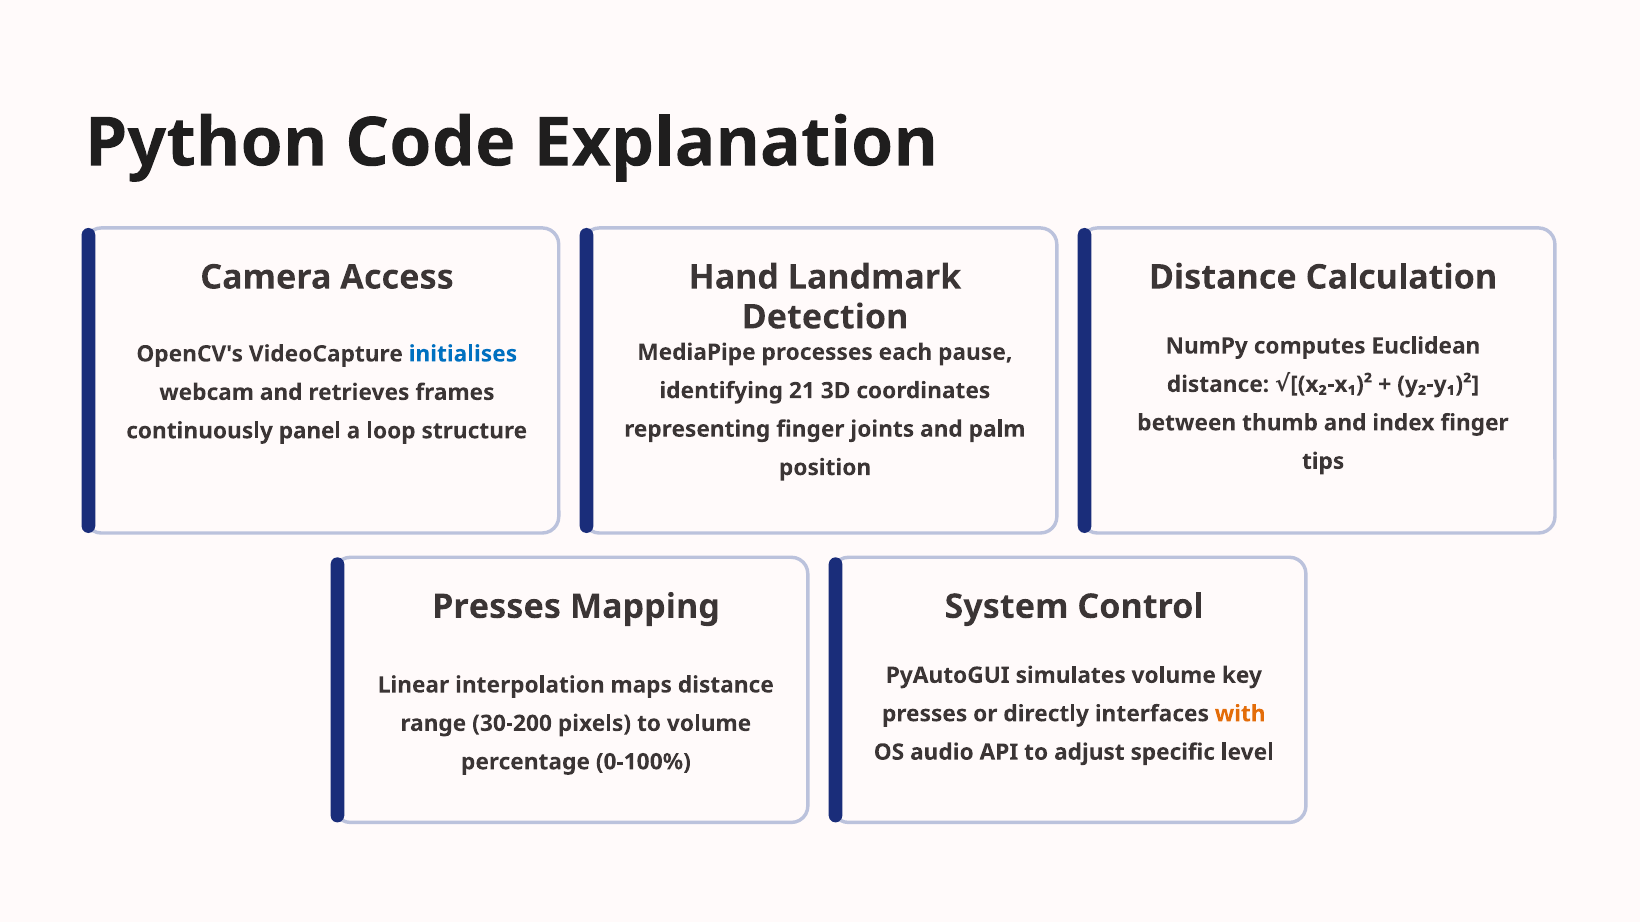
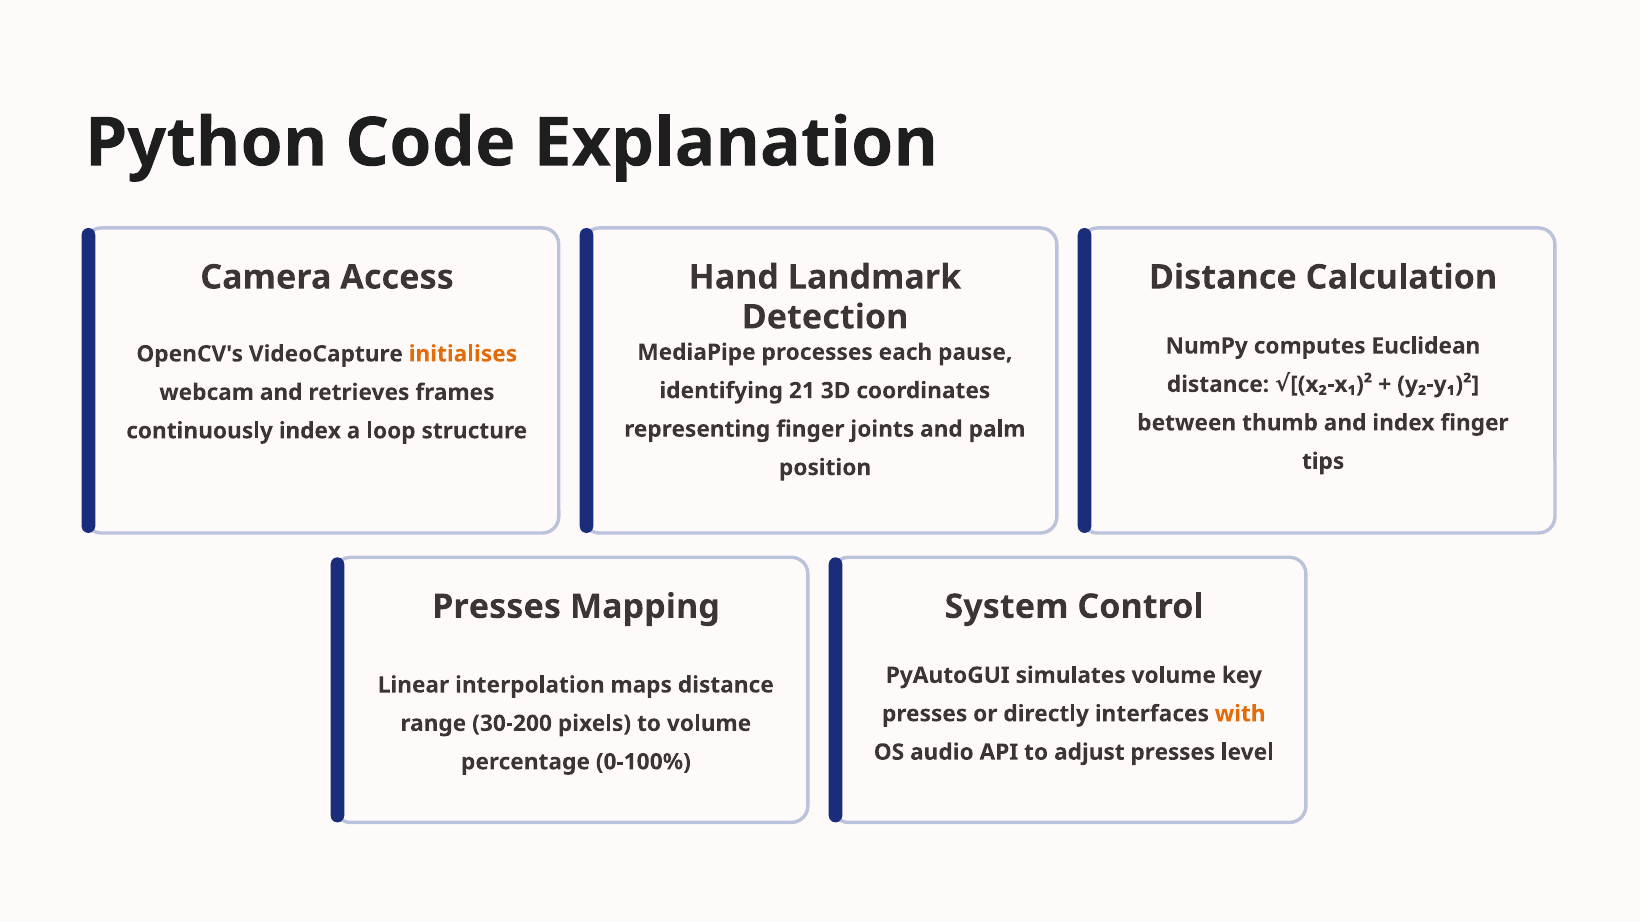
initialises colour: blue -> orange (463, 354)
continuously panel: panel -> index (310, 431)
adjust specific: specific -> presses (1173, 753)
